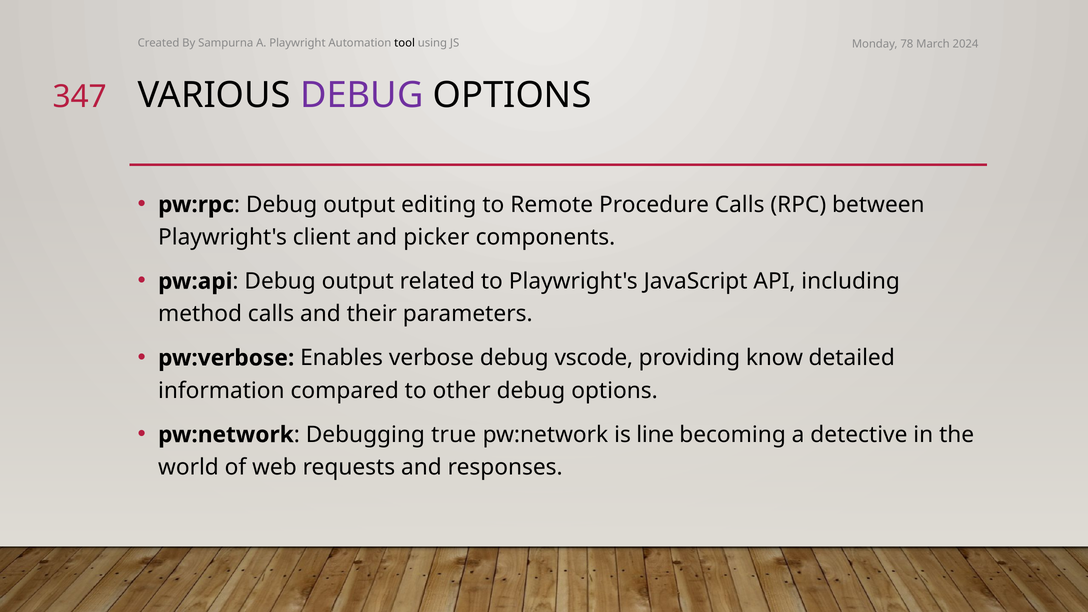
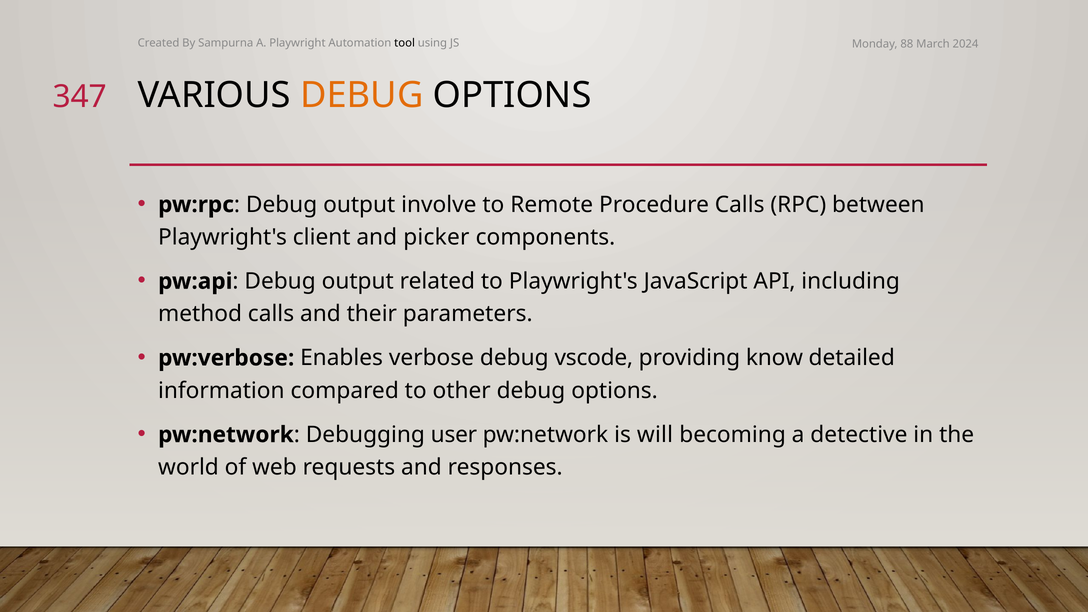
78: 78 -> 88 (907, 44)
DEBUG colour: purple -> orange (362, 95)
editing: editing -> involve (439, 205)
true: true -> user (454, 435)
line: line -> will (655, 435)
